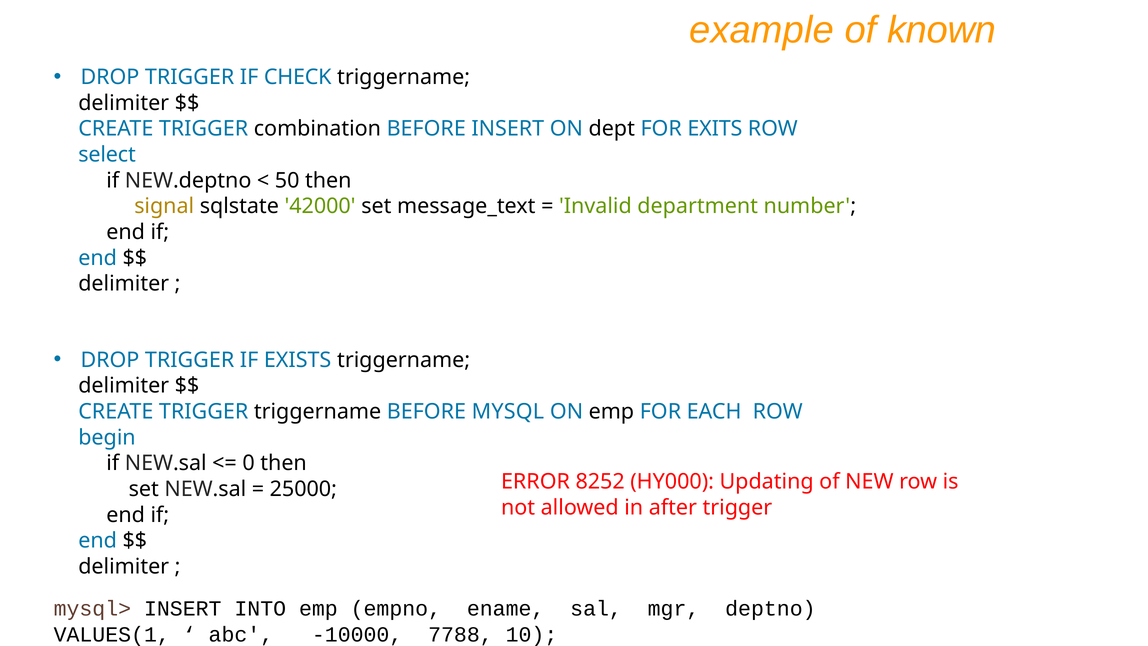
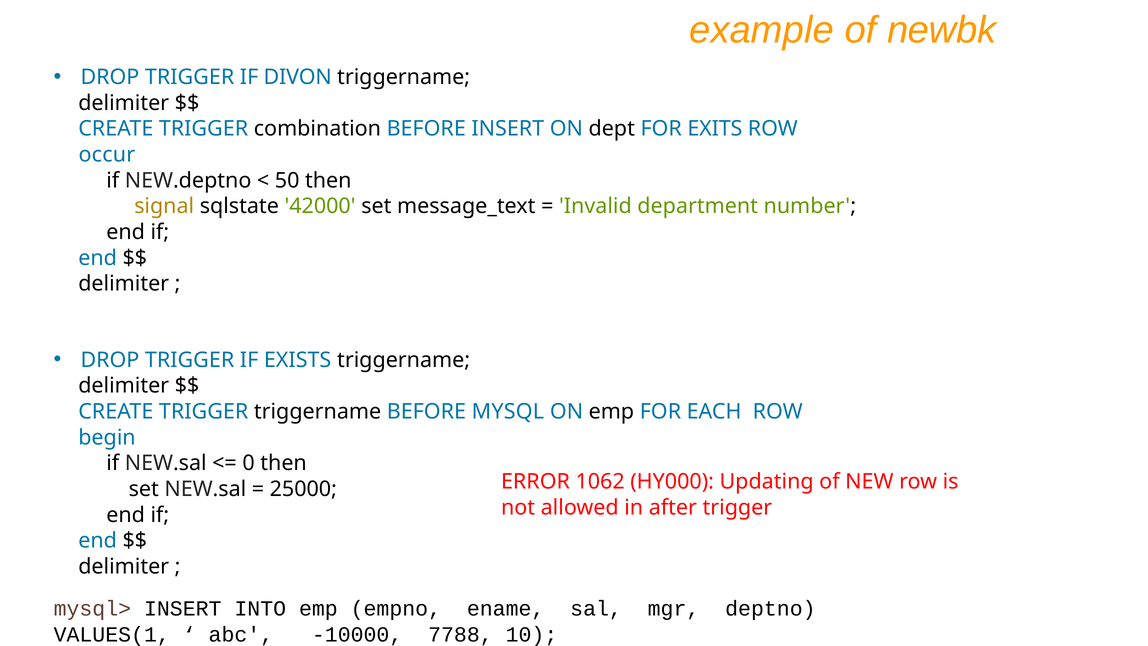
known: known -> newbk (942, 30)
CHECK: CHECK -> DIVON (298, 77)
select: select -> occur (107, 155)
8252: 8252 -> 1062 (600, 482)
